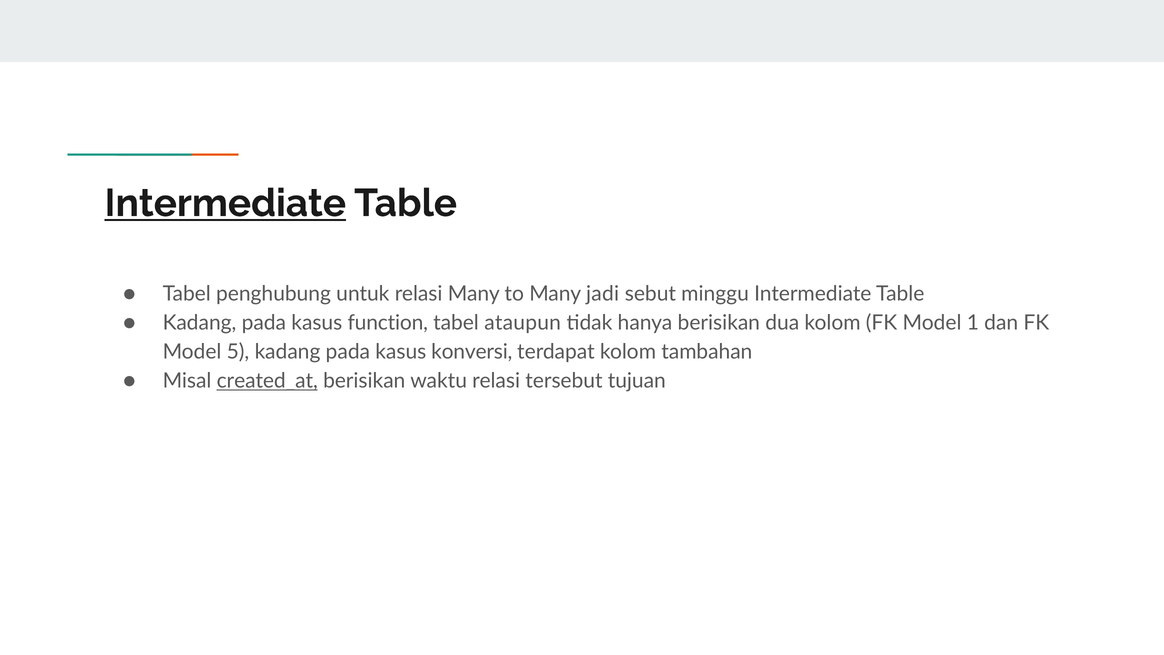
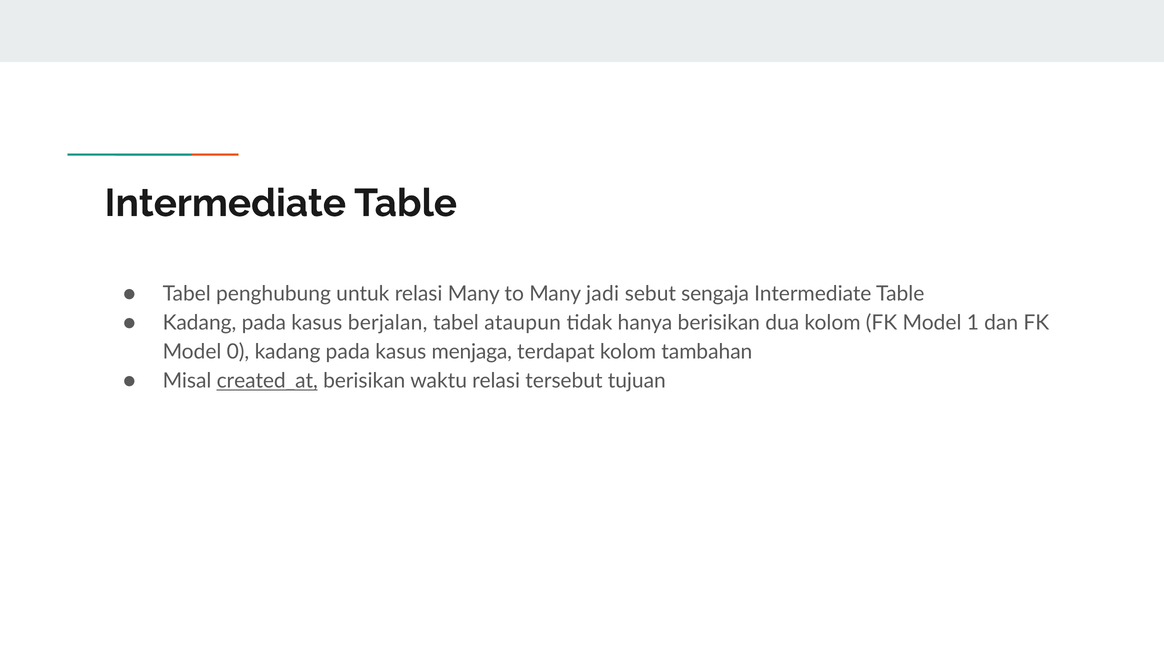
Intermediate underline: present -> none (225, 203)
minggu: minggu -> sengaja (715, 294)
function: function -> berjalan (388, 323)
5: 5 -> 0 (238, 352)
konversi: konversi -> menjaga (472, 352)
